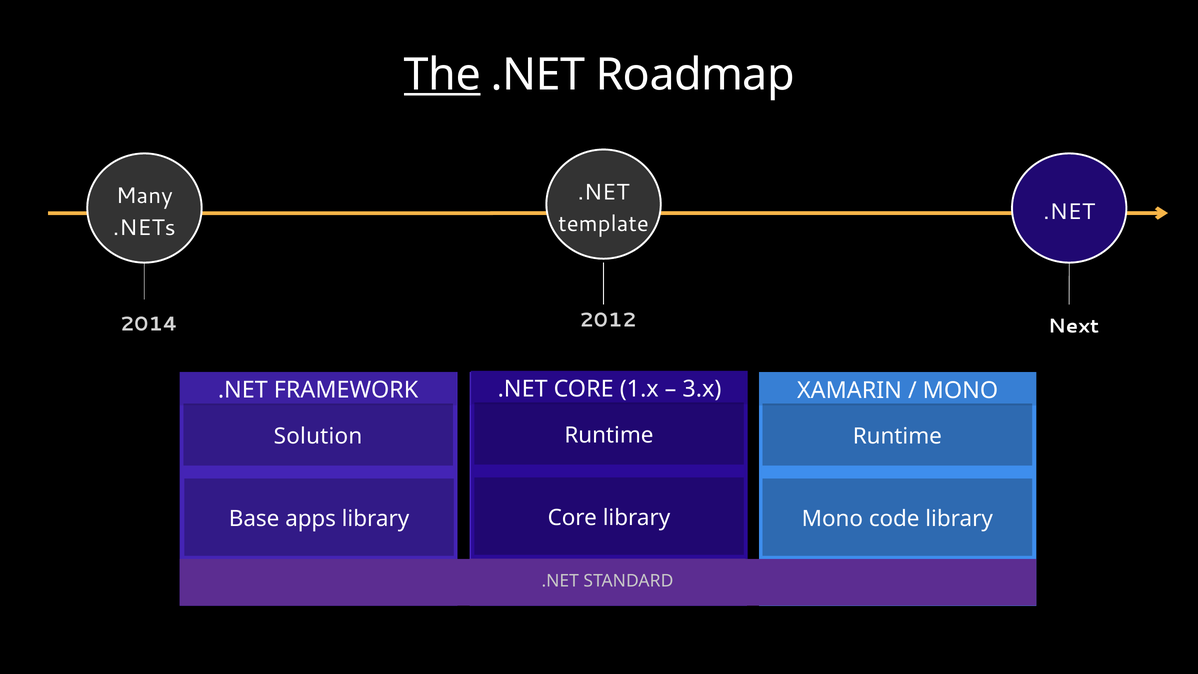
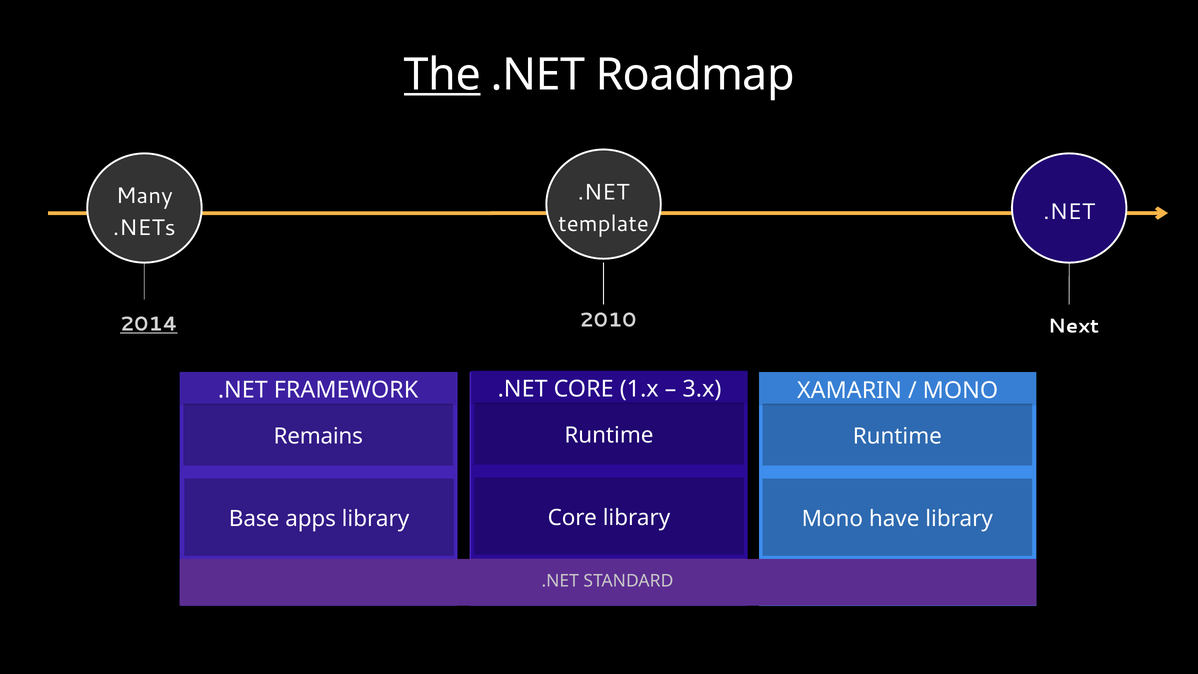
2012: 2012 -> 2010 (608, 320)
2014 underline: none -> present (149, 324)
Solution: Solution -> Remains (318, 436)
code: code -> have (894, 519)
